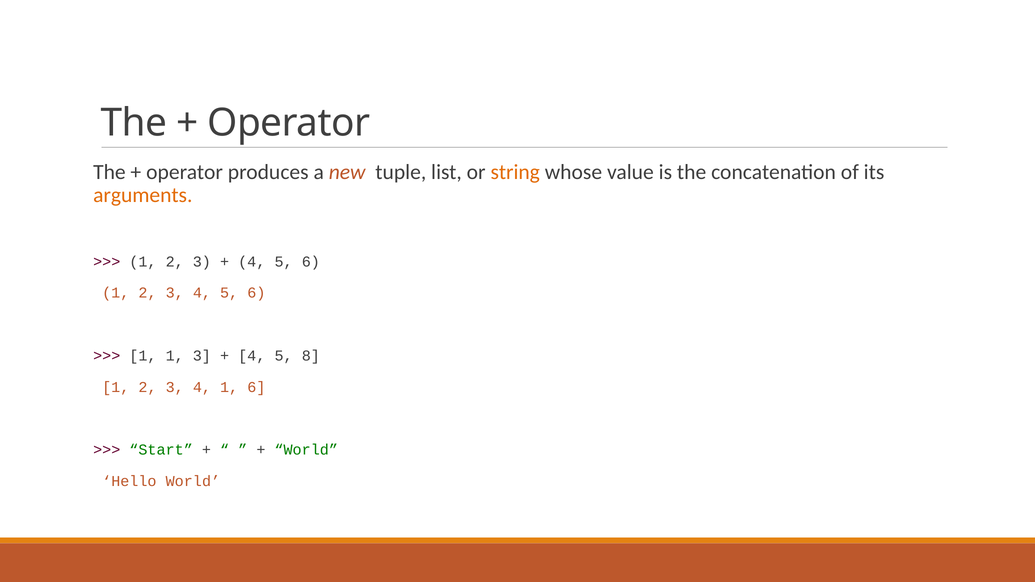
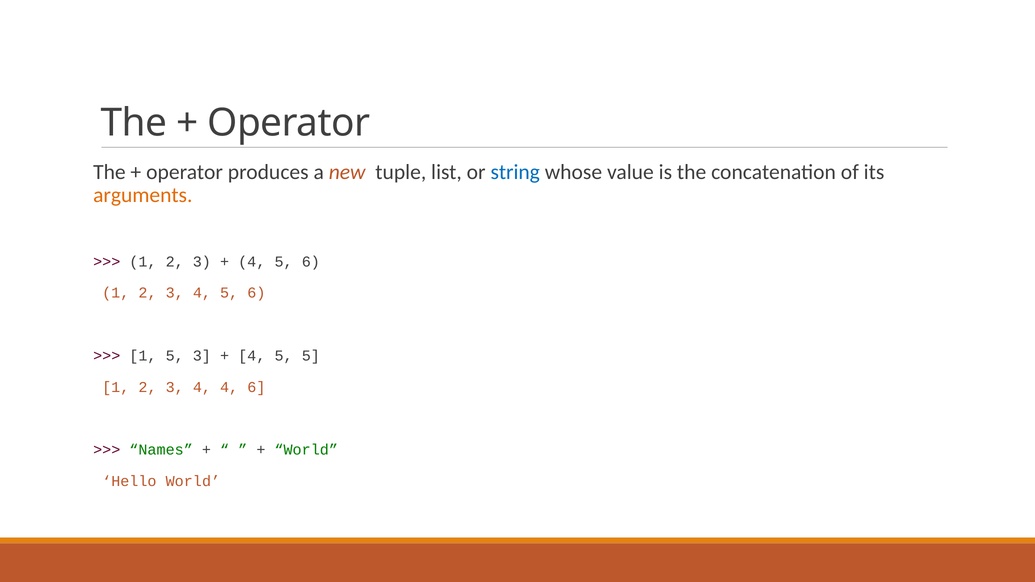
string colour: orange -> blue (515, 172)
1 1: 1 -> 5 (175, 356)
5 8: 8 -> 5 (311, 356)
4 1: 1 -> 4 (229, 387)
Start: Start -> Names (161, 450)
